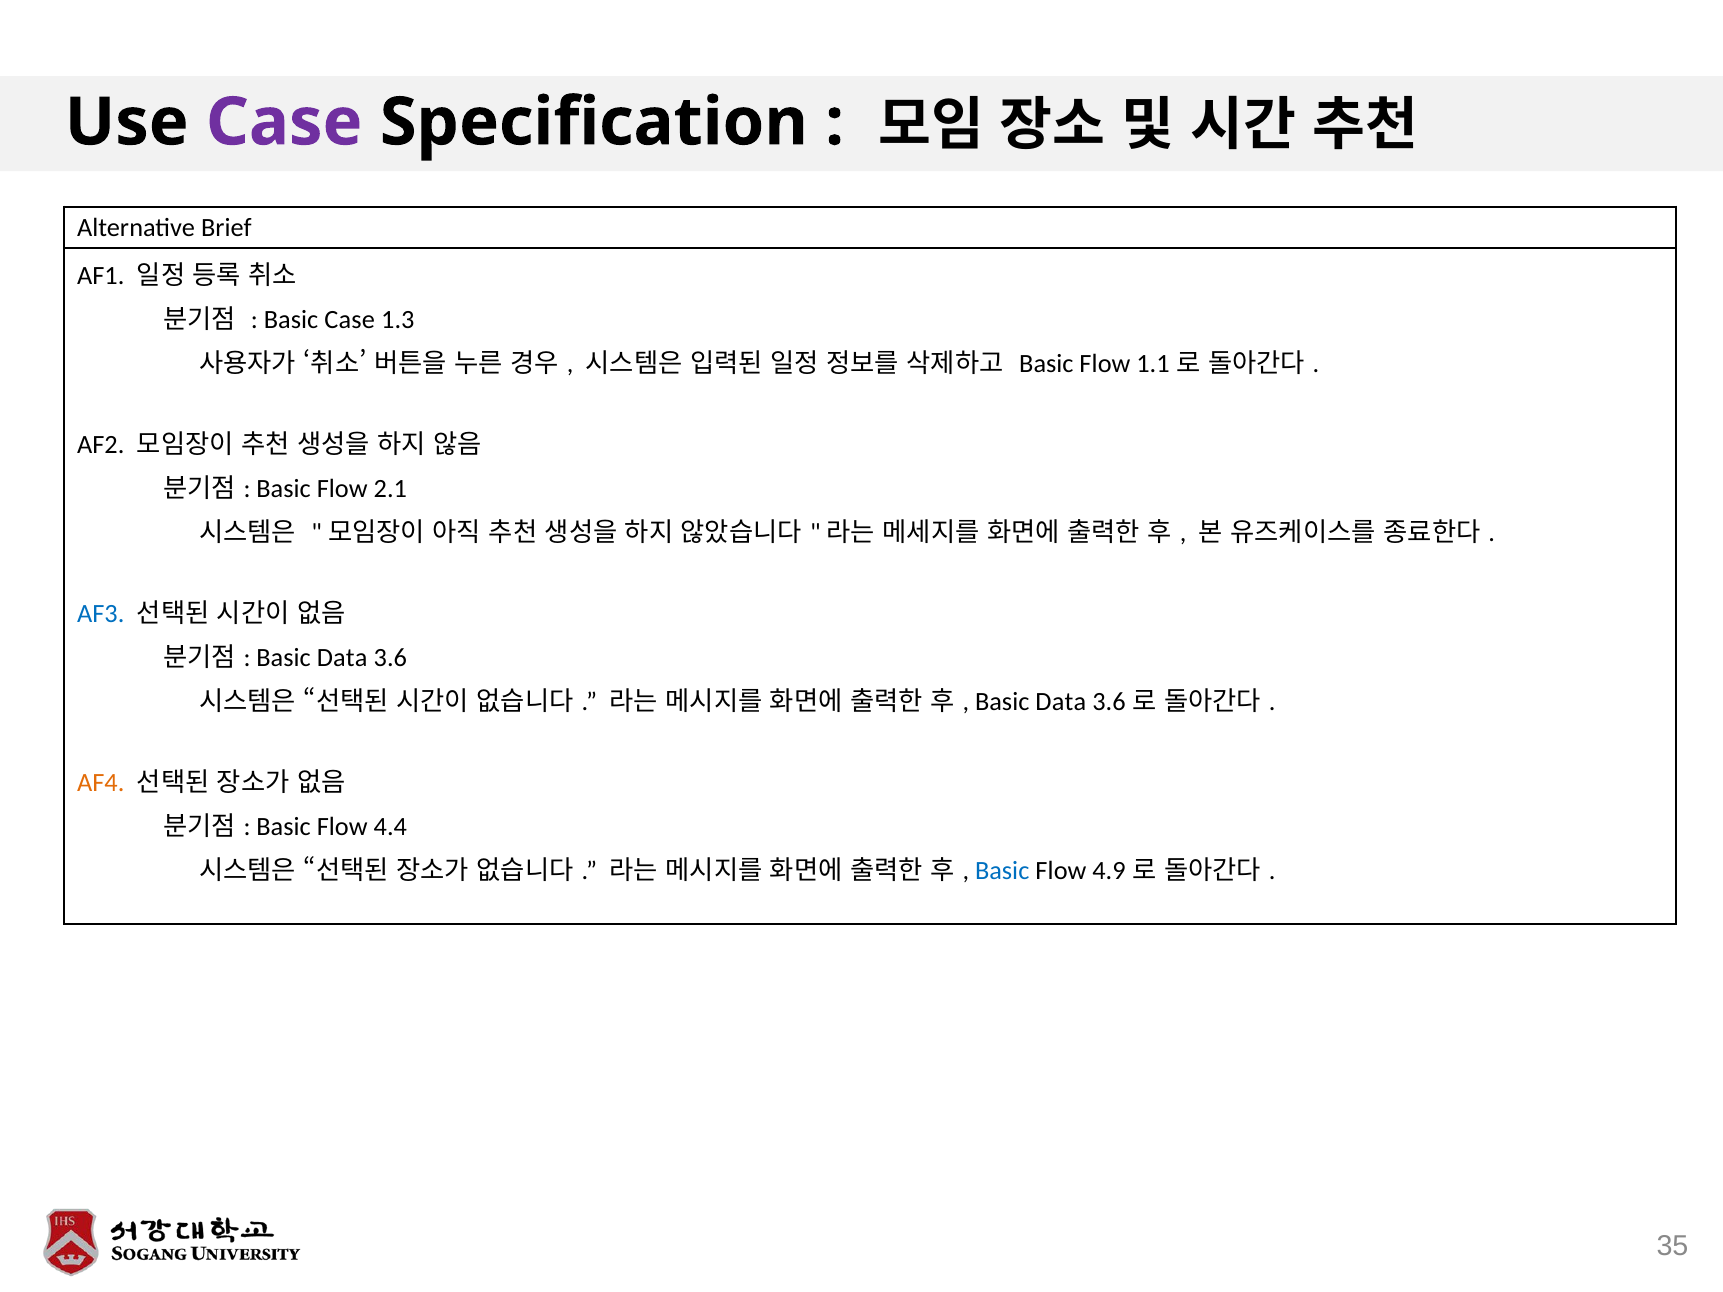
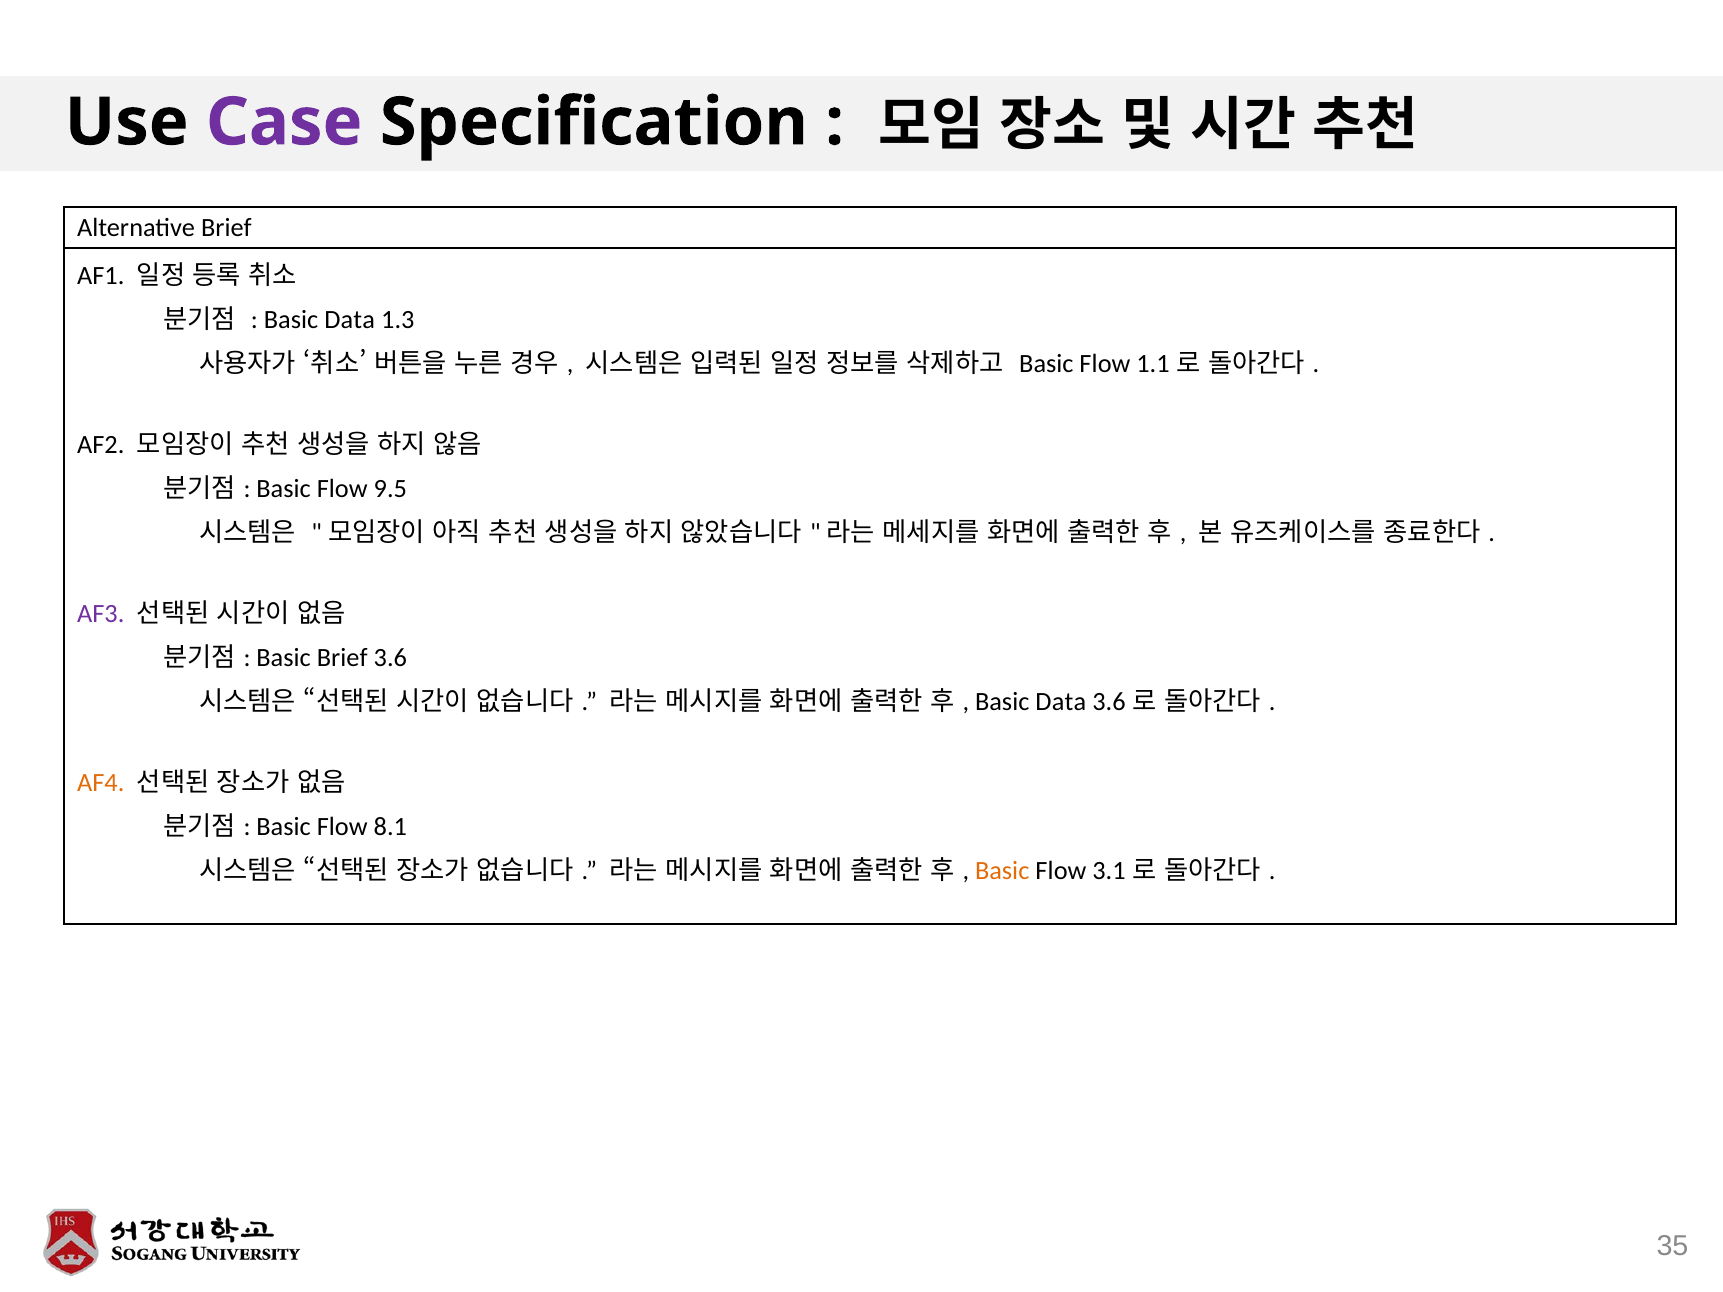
Case: Case -> Data (350, 320)
2.1: 2.1 -> 9.5 (390, 489)
AF3 colour: blue -> purple (101, 614)
Data: Data -> Brief (342, 658)
4.4: 4.4 -> 8.1 (390, 827)
Basic colour: blue -> orange (1002, 871)
4.9: 4.9 -> 3.1 (1109, 871)
